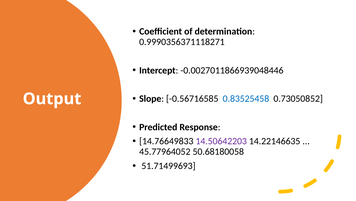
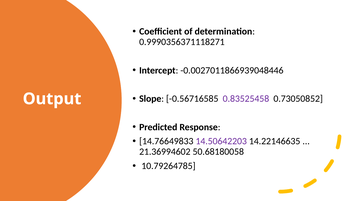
0.83525458 colour: blue -> purple (246, 98)
45.77964052: 45.77964052 -> 21.36994602 (165, 151)
51.71499693: 51.71499693 -> 10.79264785 (168, 165)
